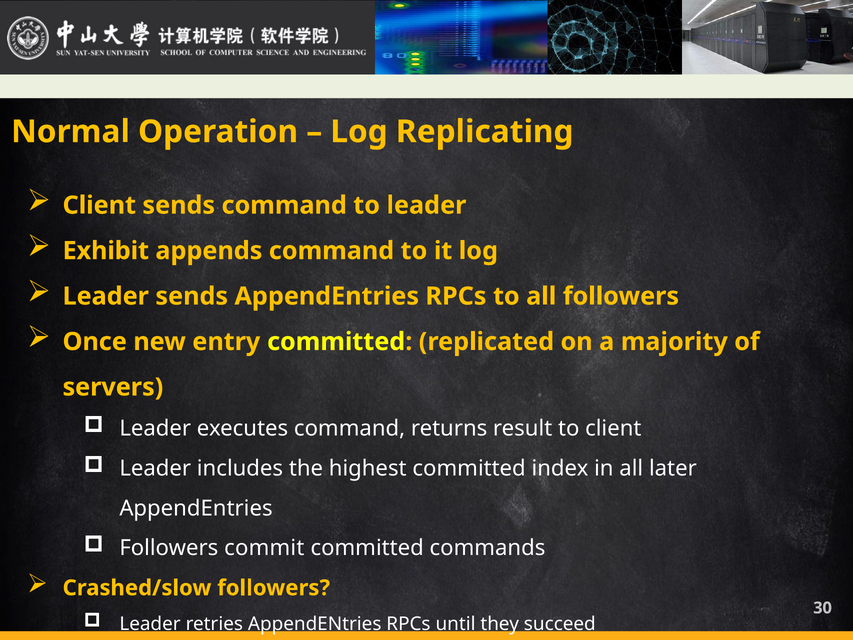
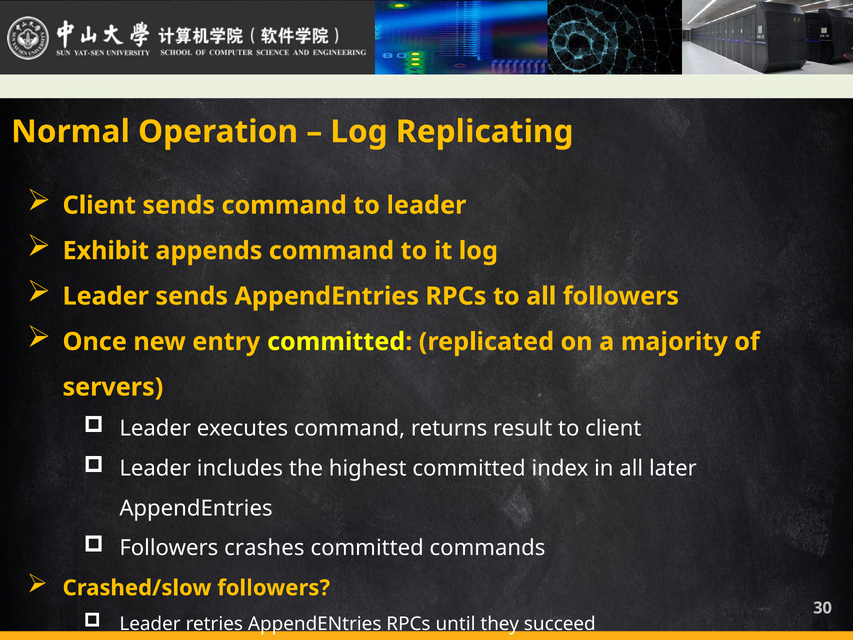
commit: commit -> crashes (264, 548)
